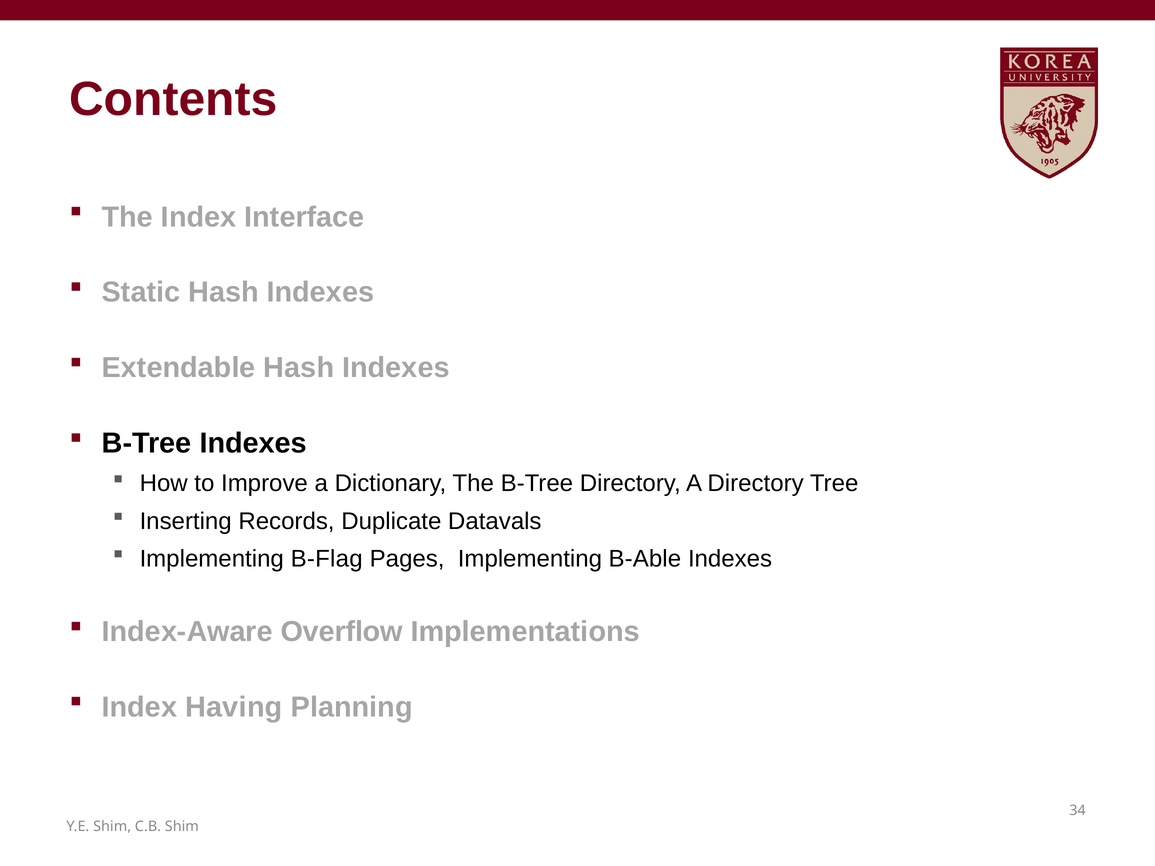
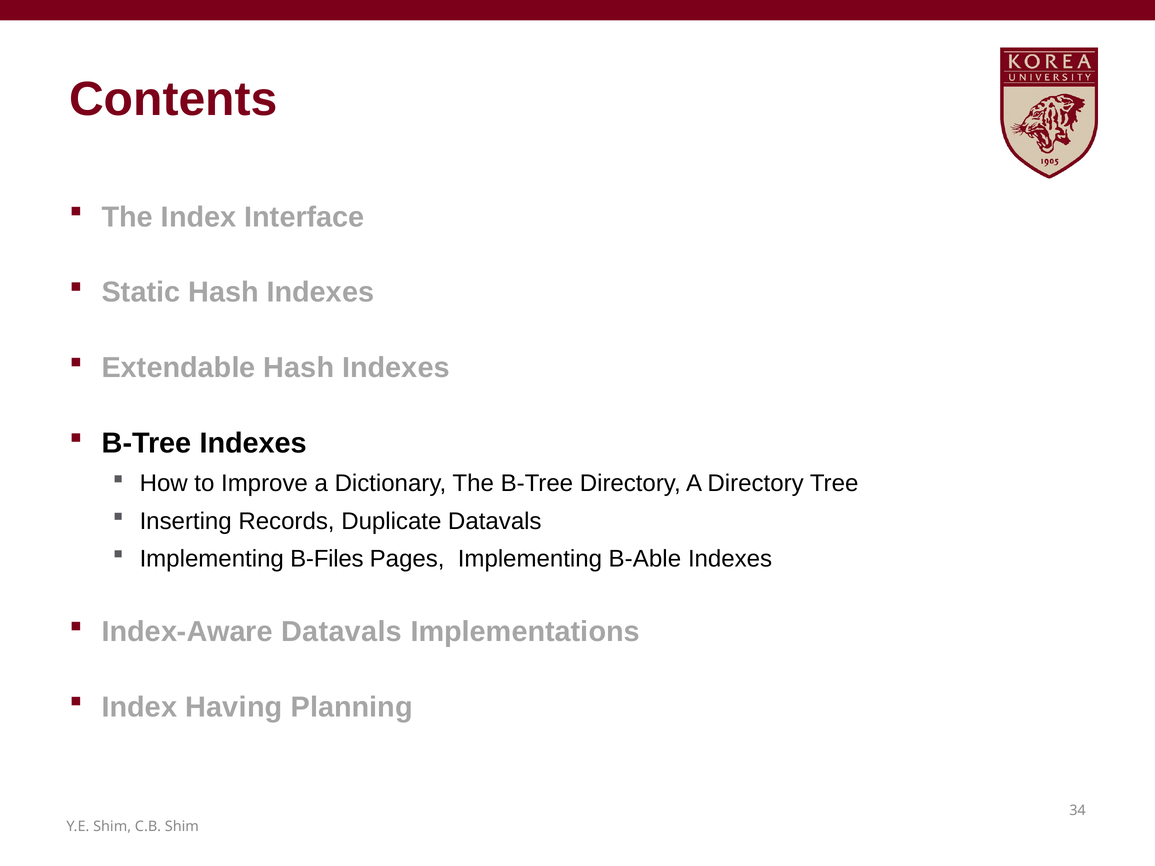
B-Flag: B-Flag -> B-Files (327, 559)
Index-Aware Overflow: Overflow -> Datavals (342, 632)
